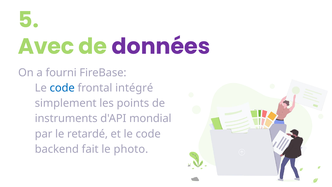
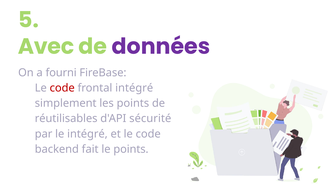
code colour: blue -> red (62, 88)
instruments: instruments -> réutilisables (66, 118)
mondial: mondial -> sécurité (150, 118)
le retardé: retardé -> intégré (87, 134)
le photo: photo -> points (131, 149)
